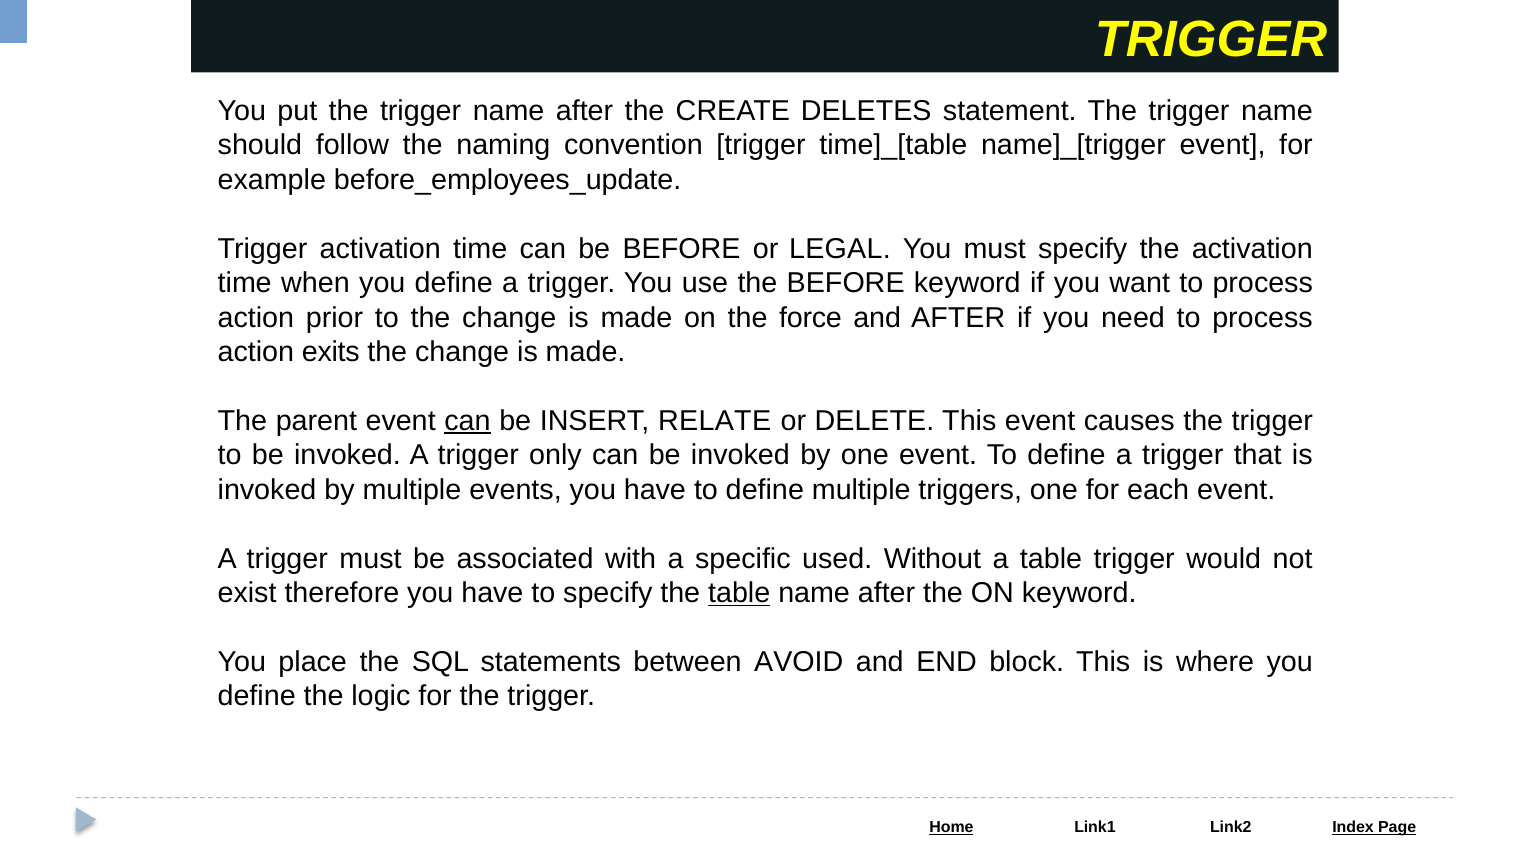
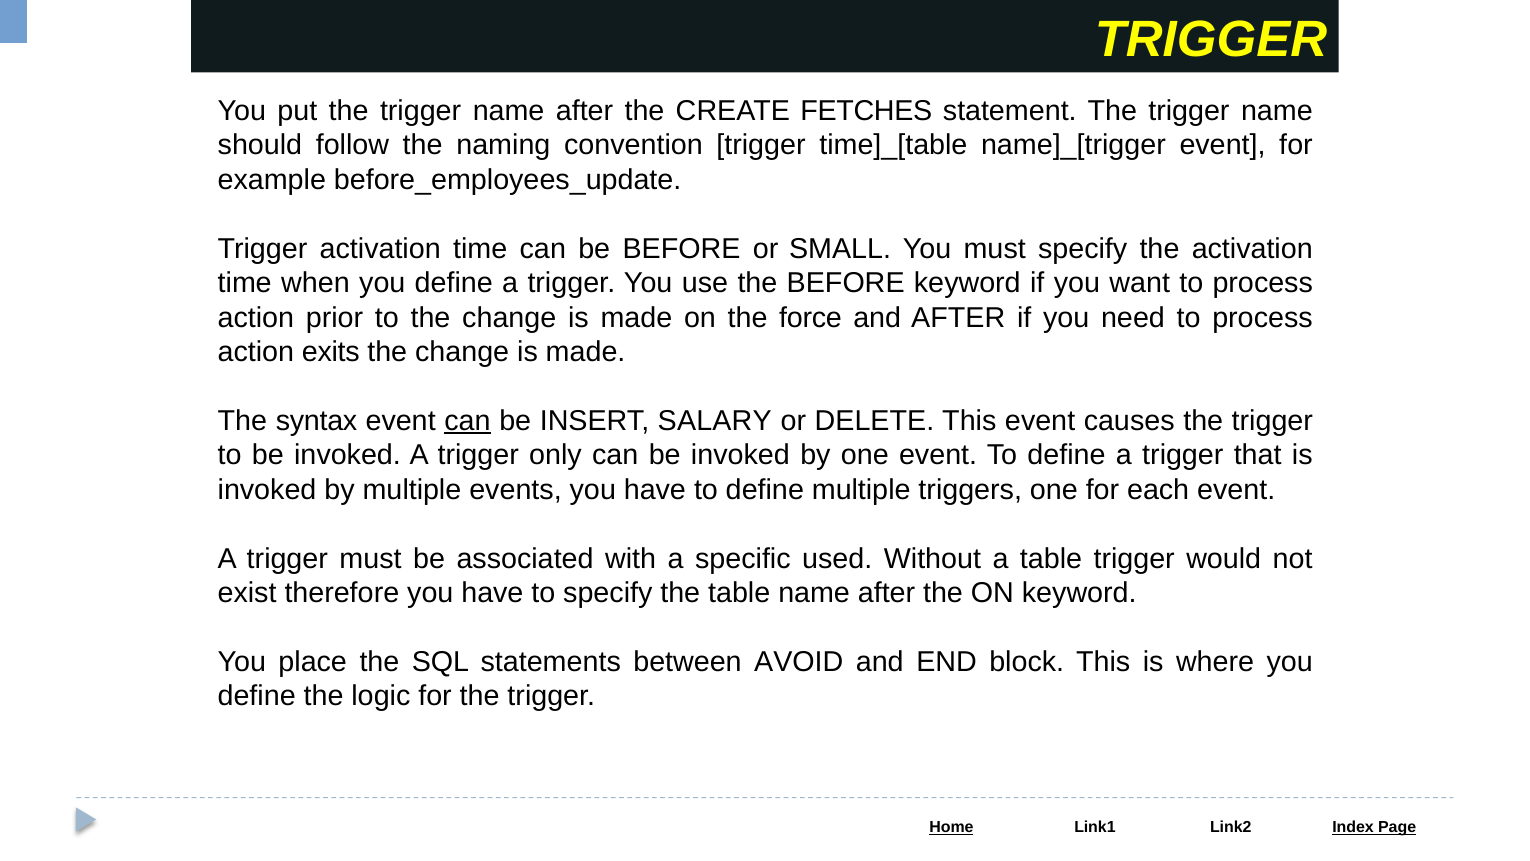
DELETES: DELETES -> FETCHES (866, 111)
LEGAL: LEGAL -> SMALL (840, 249)
parent: parent -> syntax (317, 421)
RELATE: RELATE -> SALARY (715, 421)
table underline: present -> none (739, 593)
